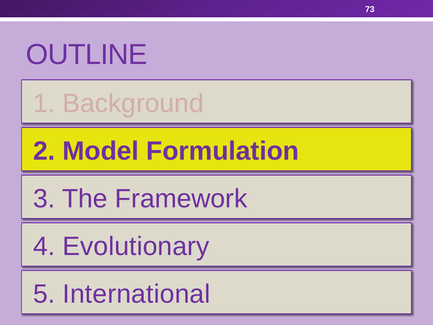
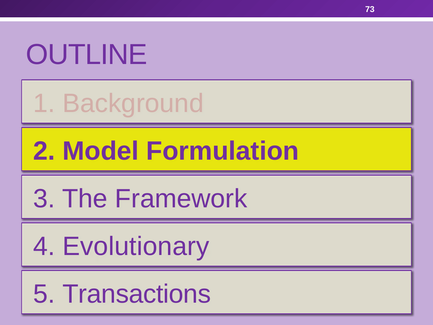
International: International -> Transactions (137, 294)
